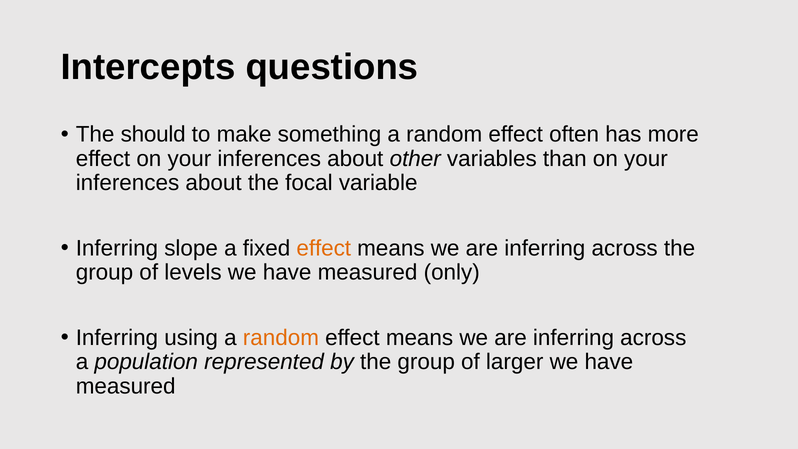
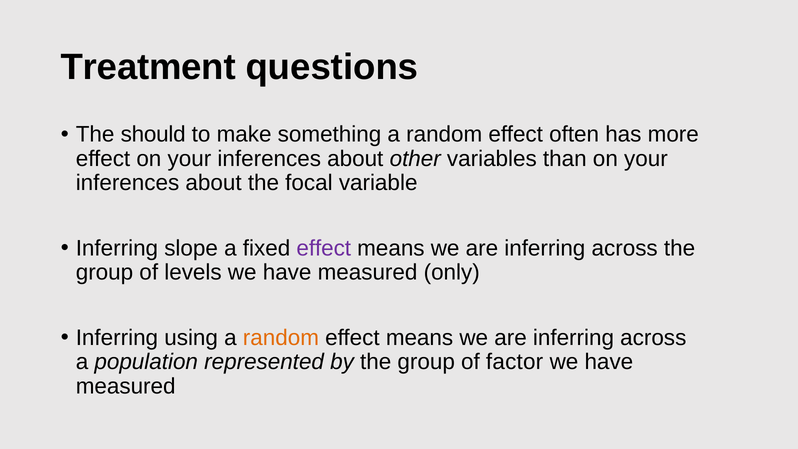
Intercepts: Intercepts -> Treatment (148, 67)
effect colour: orange -> purple (324, 248)
larger: larger -> factor (515, 362)
